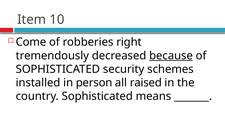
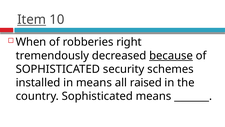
Item underline: none -> present (32, 20)
Come: Come -> When (31, 42)
in person: person -> means (94, 82)
